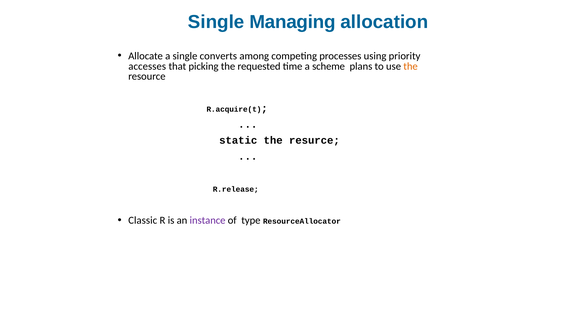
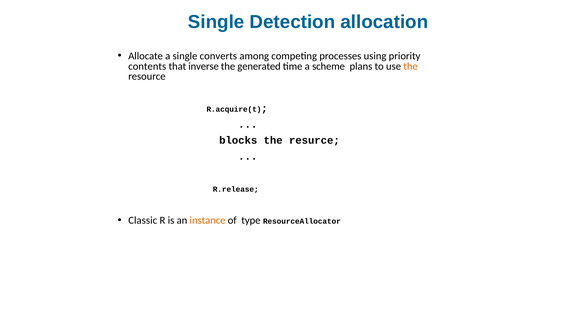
Managing: Managing -> Detection (292, 22)
accesses: accesses -> contents (147, 66)
picking: picking -> inverse (204, 66)
requested: requested -> generated (259, 66)
static: static -> blocks (238, 141)
instance colour: purple -> orange (208, 221)
